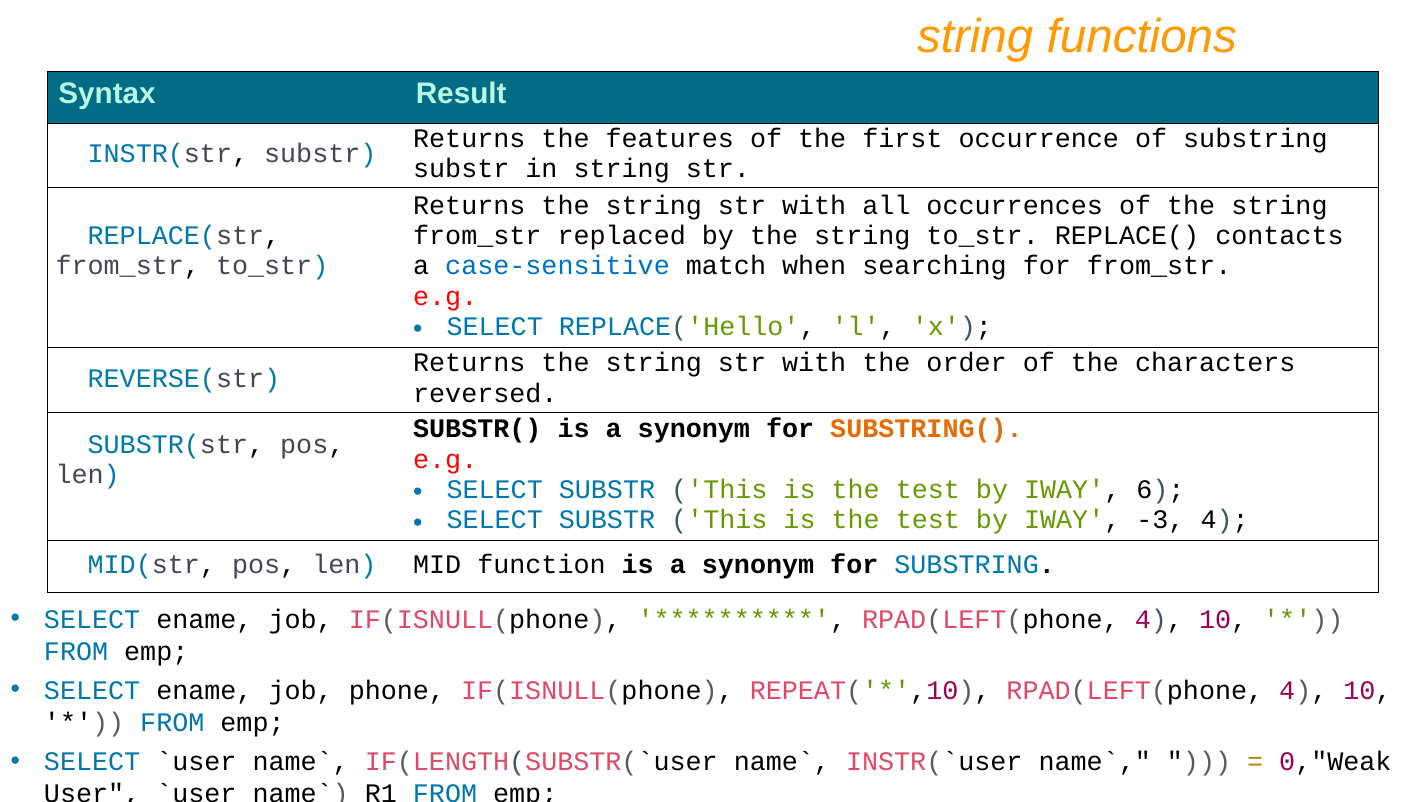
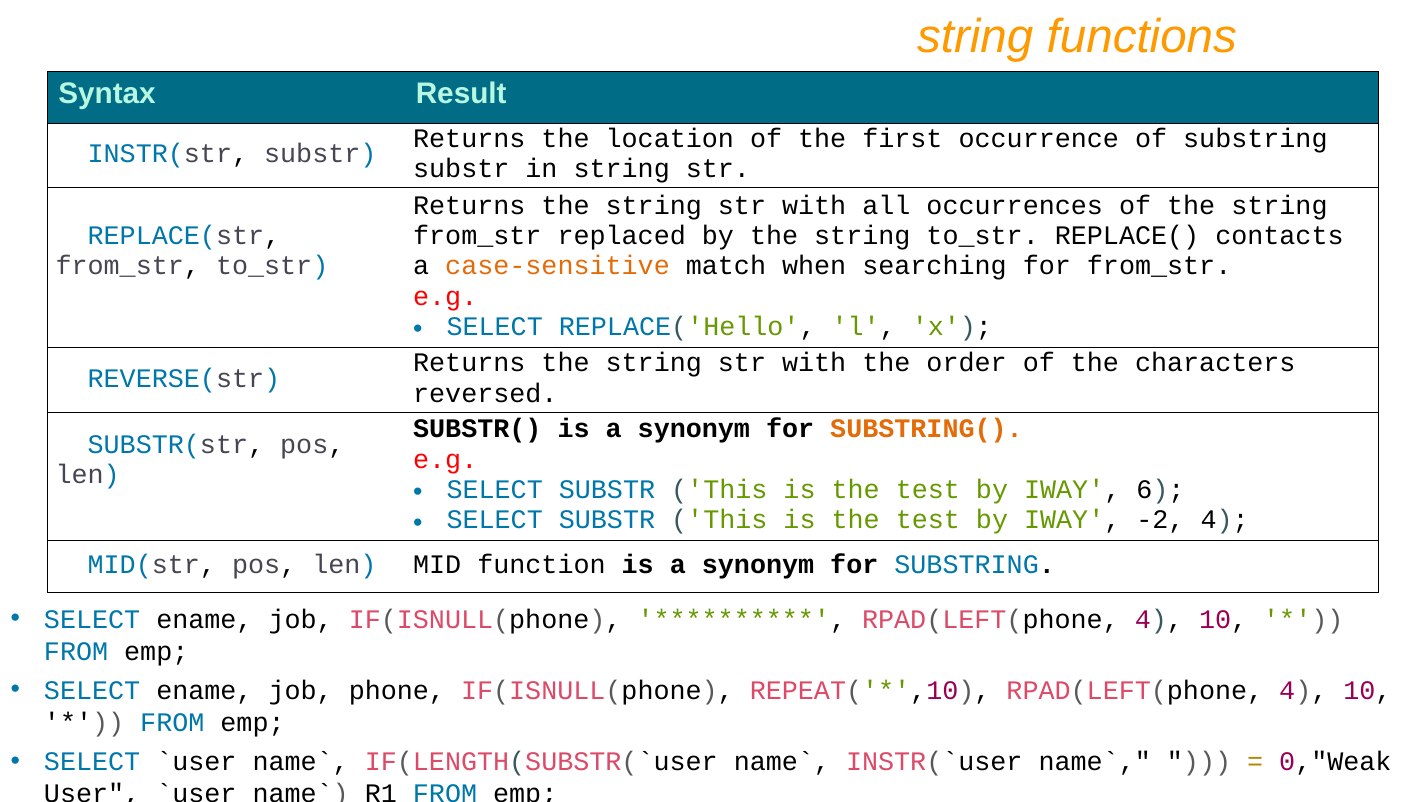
features: features -> location (670, 139)
case-sensitive colour: blue -> orange (558, 266)
-3: -3 -> -2 (1160, 520)
